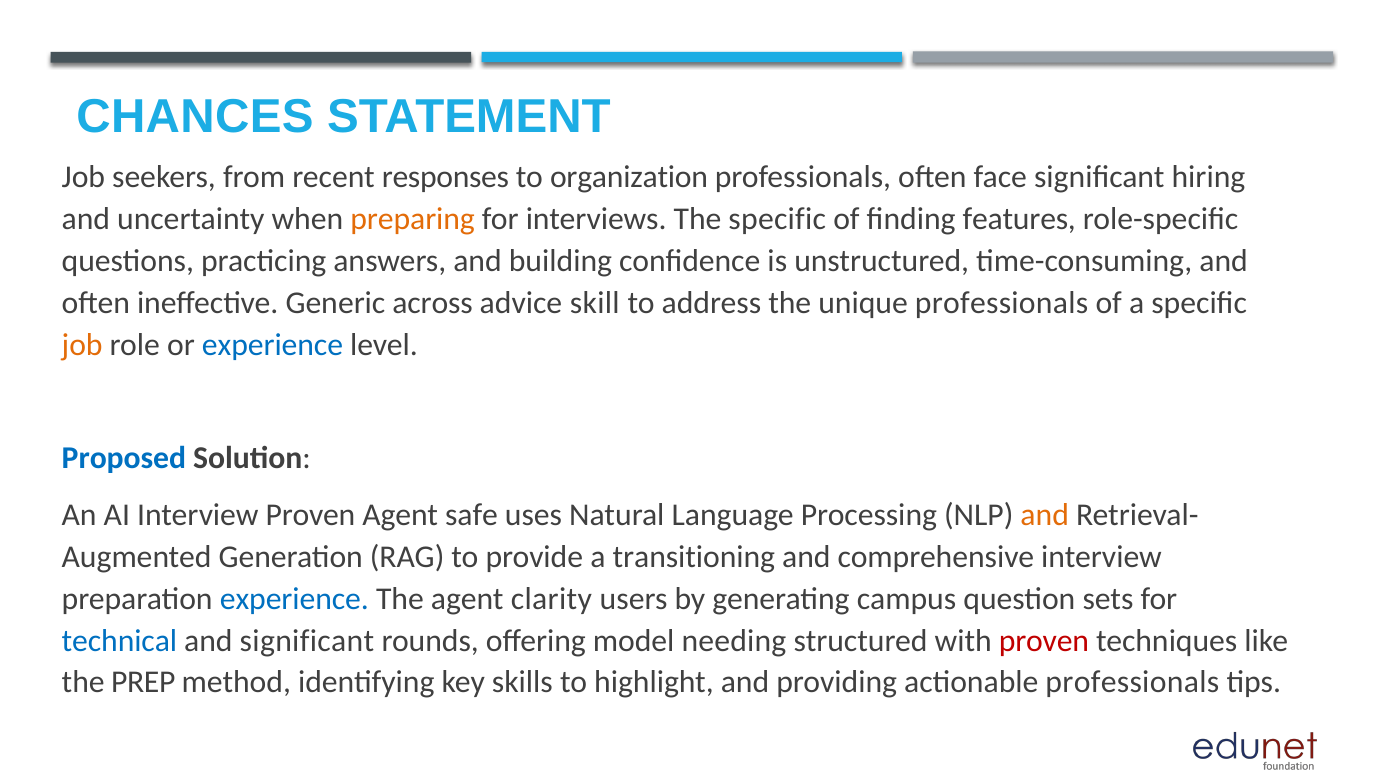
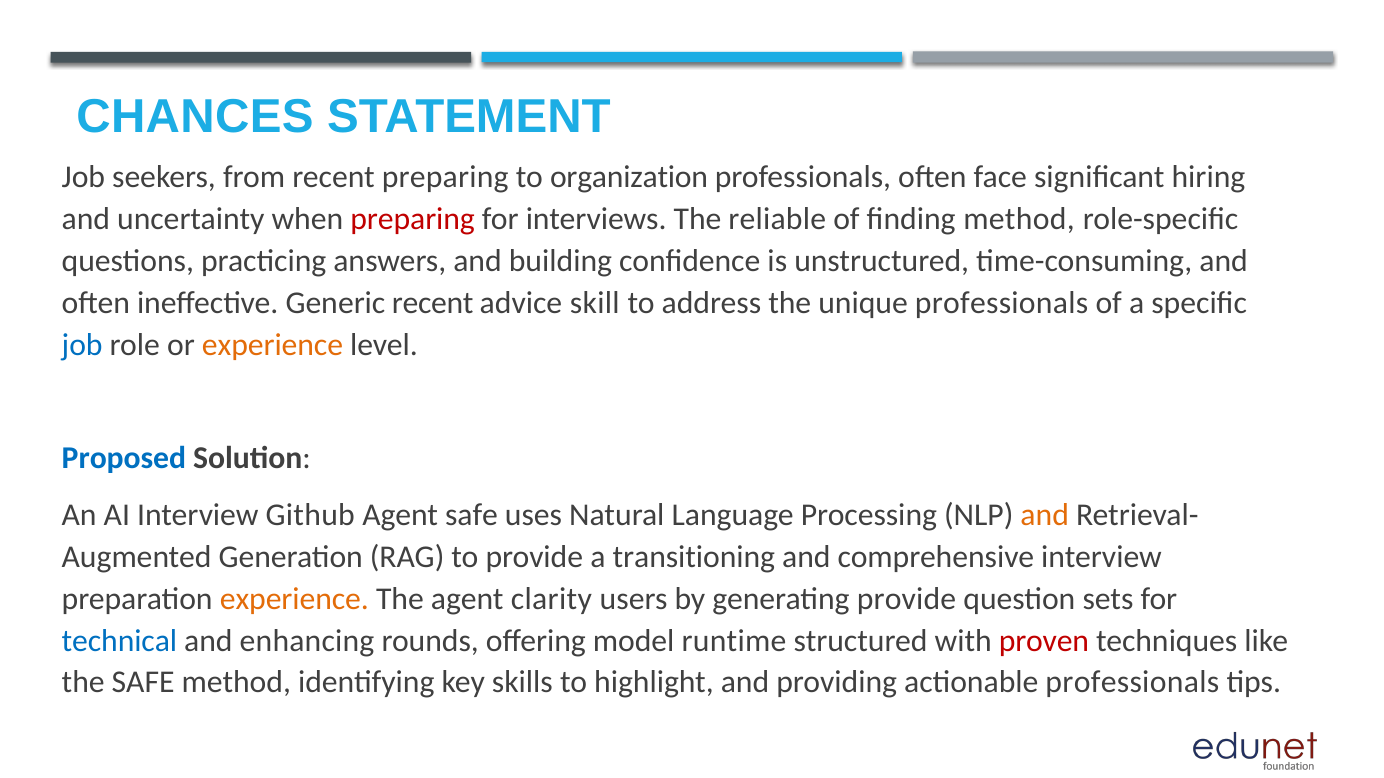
recent responses: responses -> preparing (445, 178)
preparing colour: orange -> red (413, 219)
The specific: specific -> reliable (777, 219)
finding features: features -> method (1019, 219)
Generic across: across -> recent (433, 303)
job colour: orange -> blue (82, 345)
experience colour: blue -> orange (272, 345)
Interview Proven: Proven -> Github (310, 516)
experience colour: blue -> orange (294, 599)
generating campus: campus -> provide (906, 599)
and significant: significant -> enhancing (307, 641)
needing: needing -> runtime (734, 641)
the PREP: PREP -> SAFE (143, 683)
